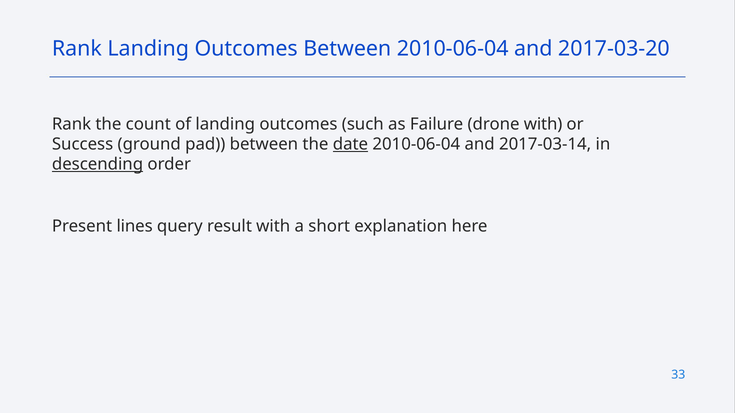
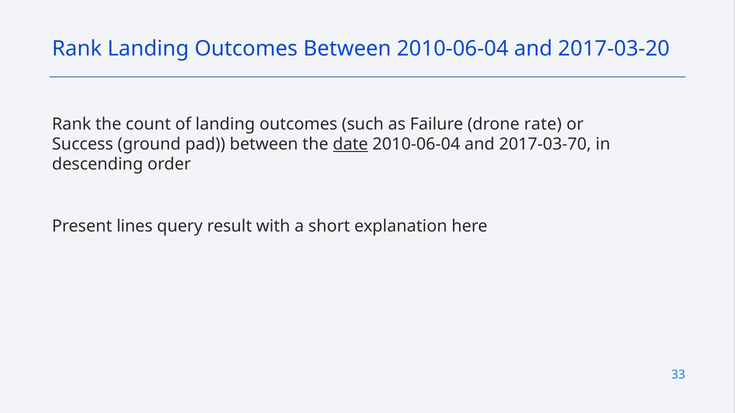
drone with: with -> rate (543, 124)
2017-03-14: 2017-03-14 -> 2017-03-70 (545, 144)
descending underline: present -> none (98, 165)
